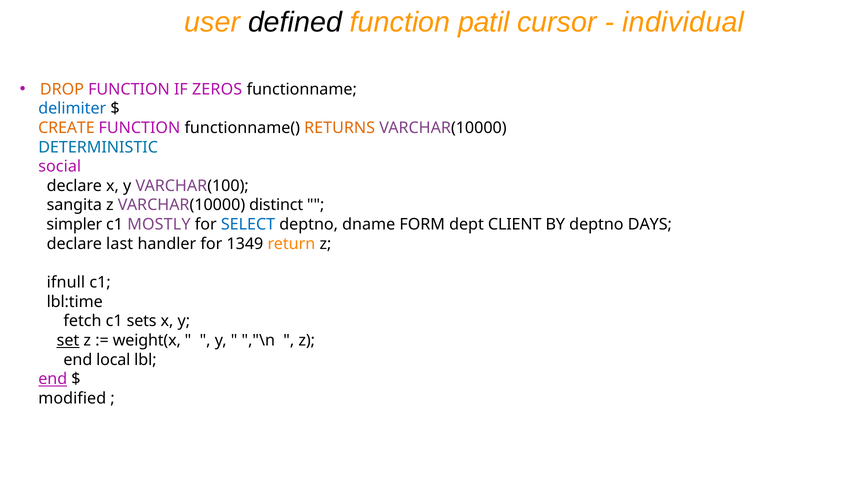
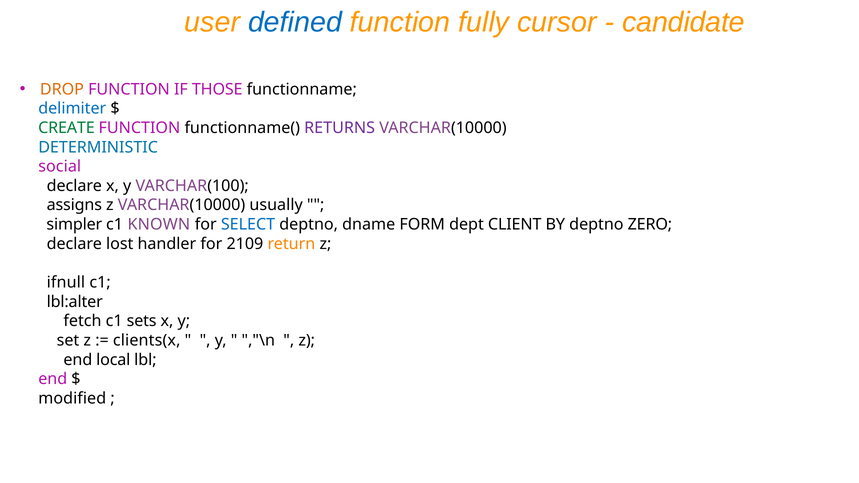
defined colour: black -> blue (295, 22)
patil: patil -> fully (484, 22)
individual: individual -> candidate (684, 22)
ZEROS: ZEROS -> THOSE (217, 89)
CREATE colour: orange -> green (66, 128)
RETURNS colour: orange -> purple (340, 128)
sangita: sangita -> assigns (74, 205)
distinct: distinct -> usually (276, 205)
MOSTLY: MOSTLY -> KNOWN (159, 225)
DAYS: DAYS -> ZERO (650, 225)
last: last -> lost (120, 244)
1349: 1349 -> 2109 (245, 244)
lbl:time: lbl:time -> lbl:alter (75, 302)
set underline: present -> none (68, 341)
weight(x: weight(x -> clients(x (147, 341)
end underline: present -> none (53, 379)
